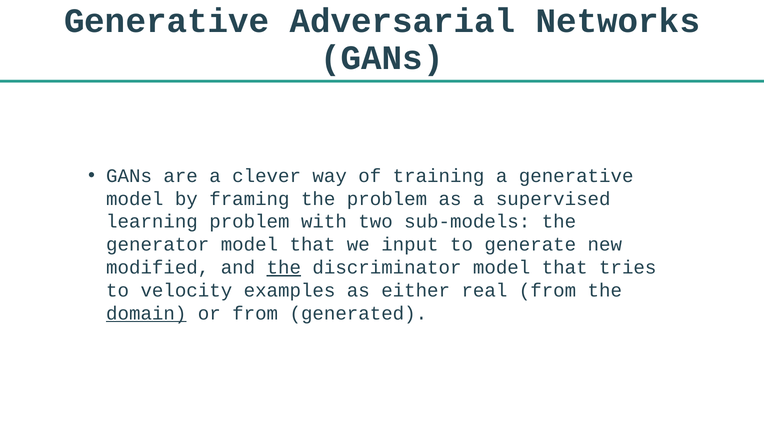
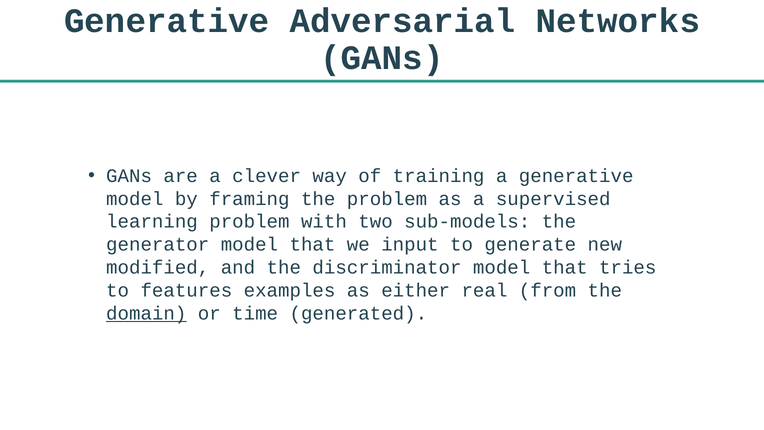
the underline: present -> none (284, 267)
velocity: velocity -> features (186, 290)
or from: from -> time (255, 313)
